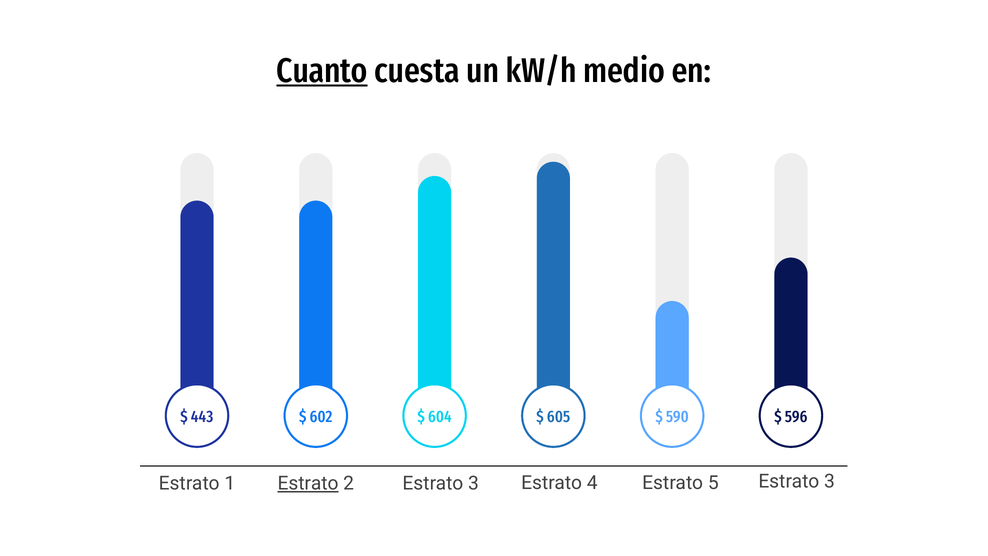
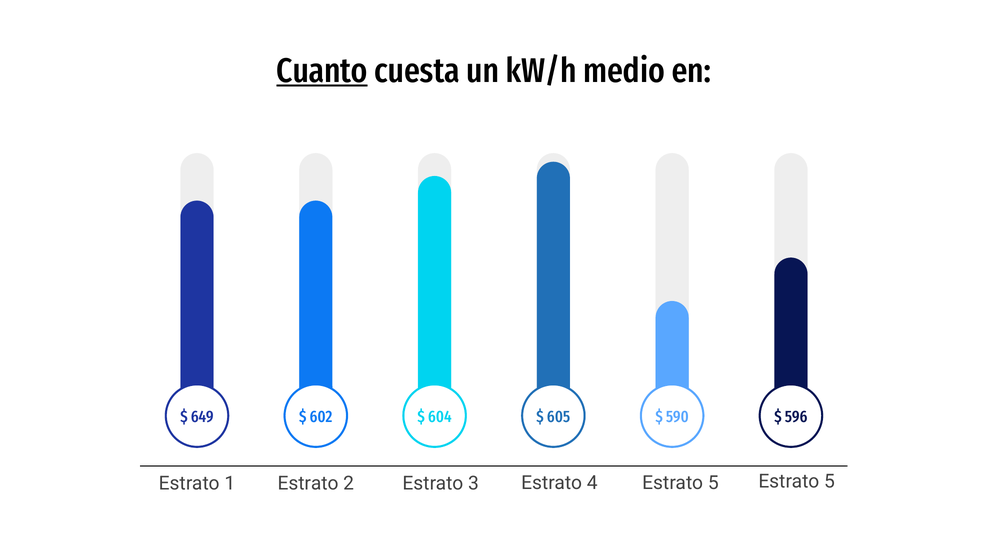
443: 443 -> 649 (202, 417)
3: 3 -> 5 (829, 481)
Estrato underline: present -> none (308, 483)
